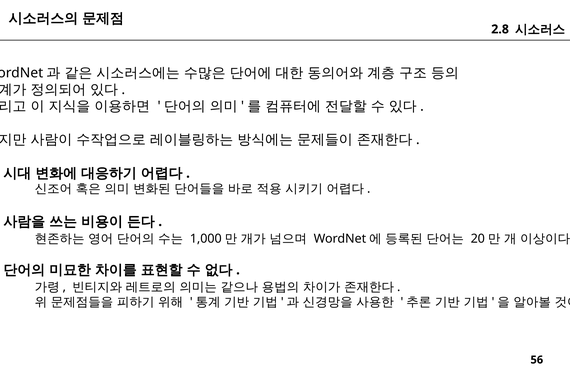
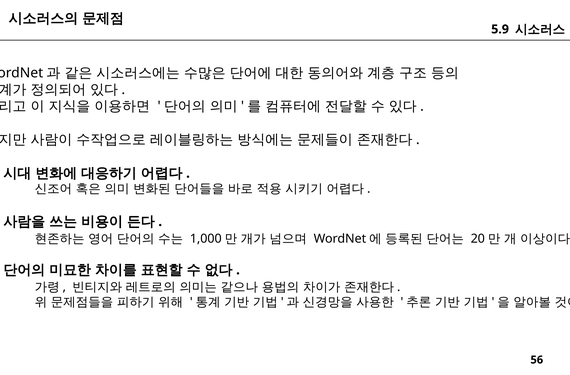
2.8: 2.8 -> 5.9 (500, 29)
